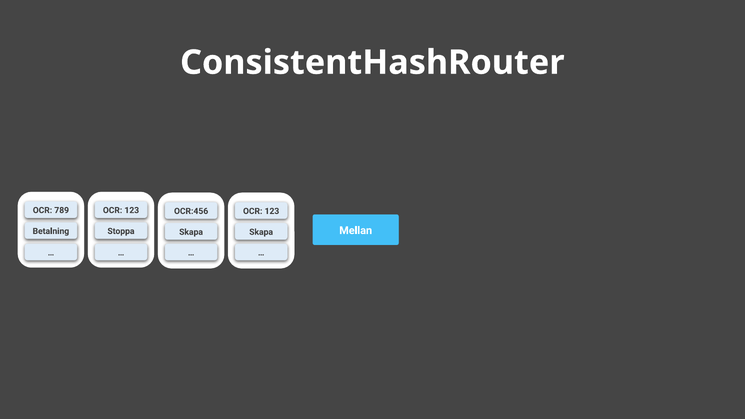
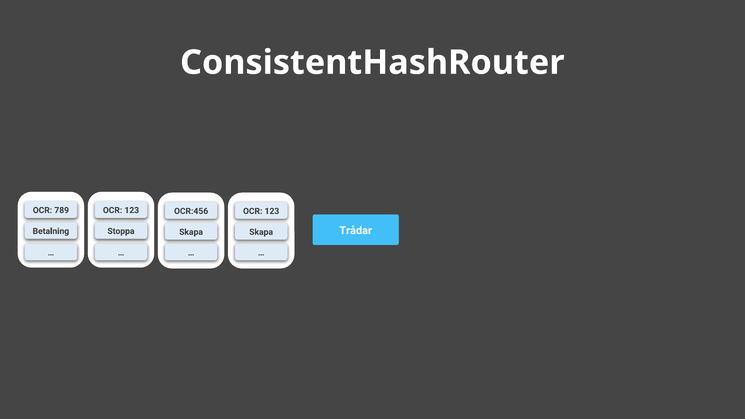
Mellan: Mellan -> Trådar (356, 230)
